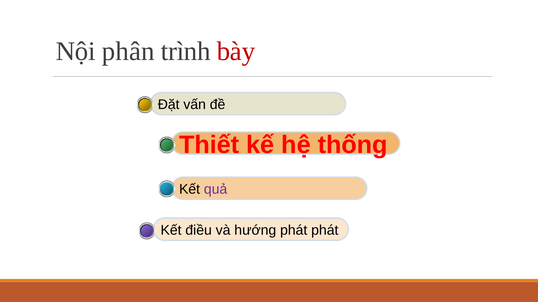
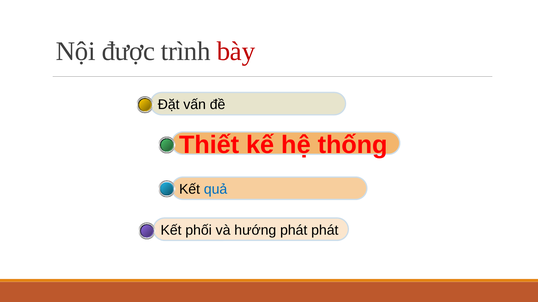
phân: phân -> được (128, 51)
quả colour: purple -> blue (216, 190)
điều: điều -> phối (199, 231)
